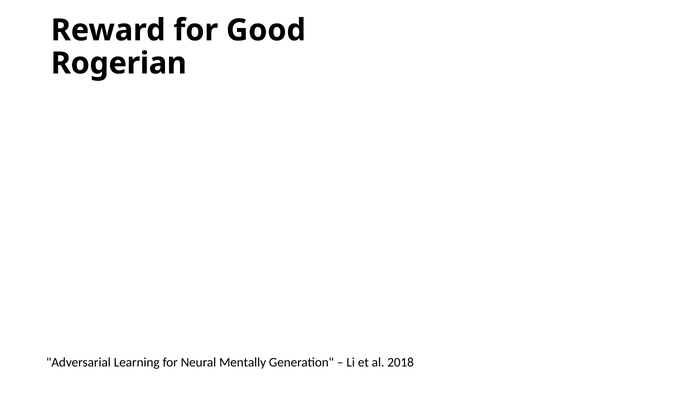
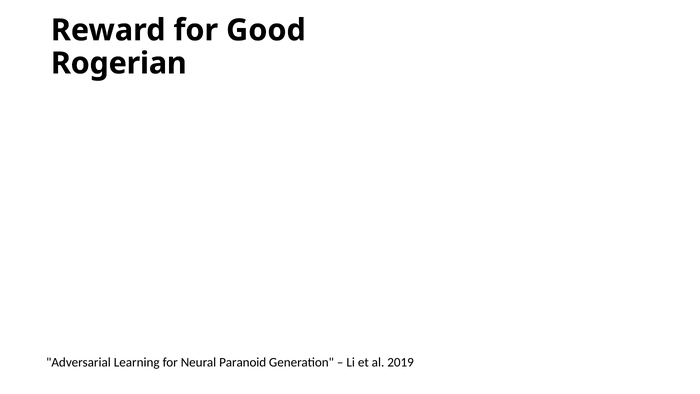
Mentally: Mentally -> Paranoid (243, 362)
2018: 2018 -> 2019 (401, 362)
